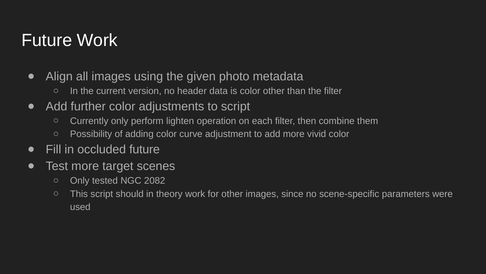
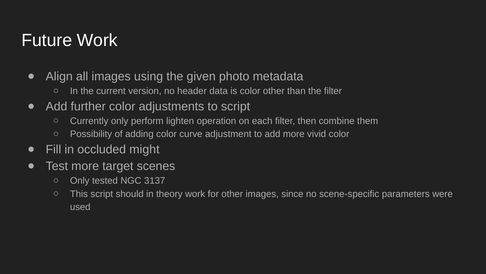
occluded future: future -> might (144, 149)
2082: 2082 -> 3137 (155, 180)
